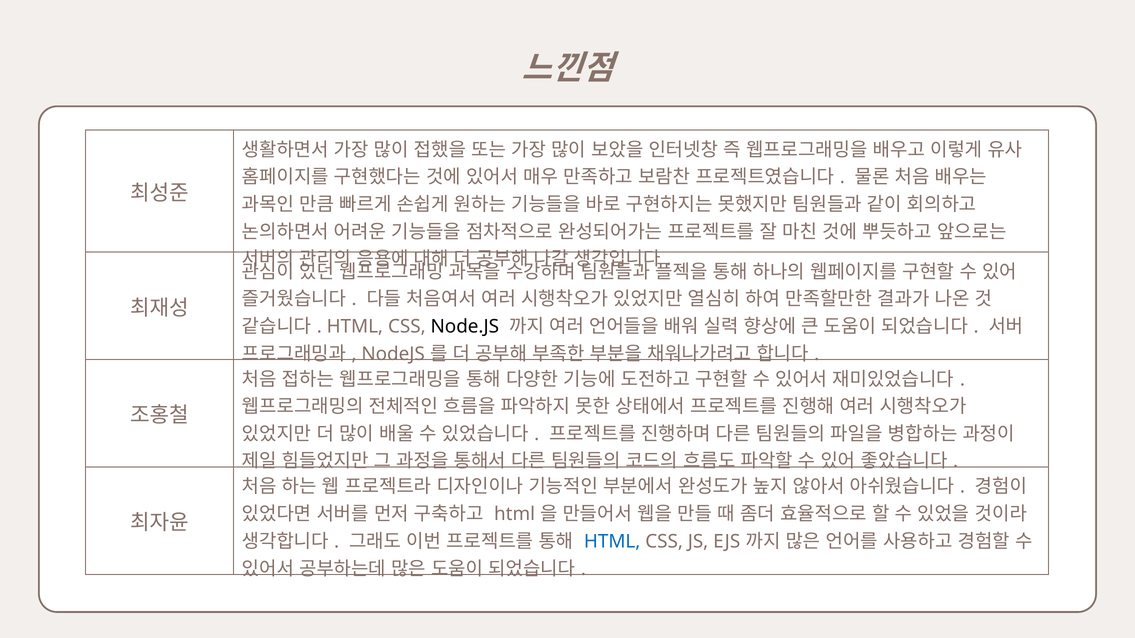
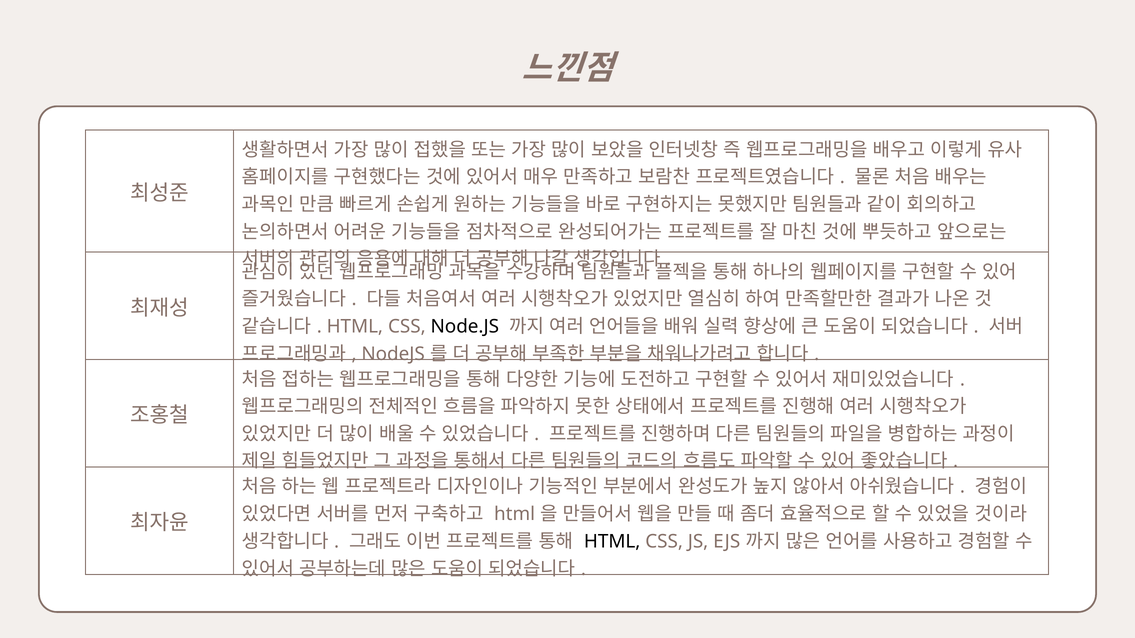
HTML colour: blue -> black (612, 542)
